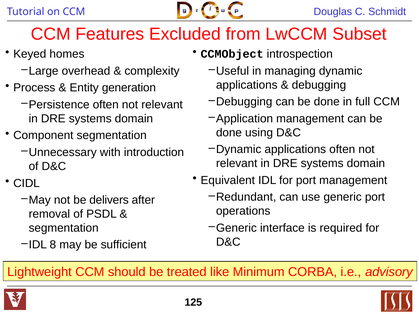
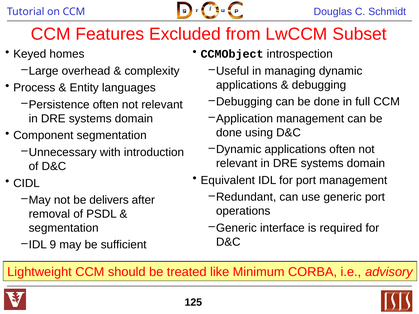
generation: generation -> languages (129, 88)
8: 8 -> 9 (53, 245)
